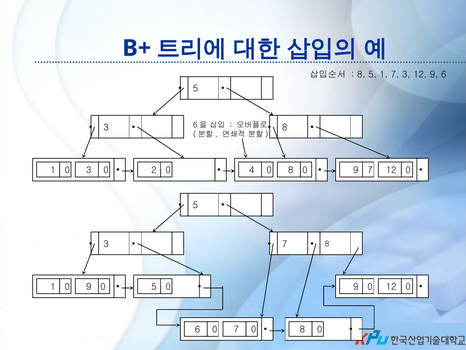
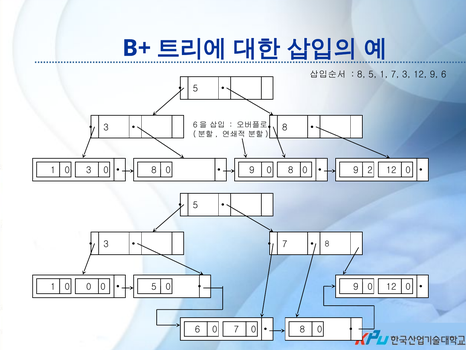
2: 2 -> 8 (154, 170)
4: 4 -> 9 (252, 170)
9 7: 7 -> 2 (370, 170)
1 0 9: 9 -> 0 (89, 286)
